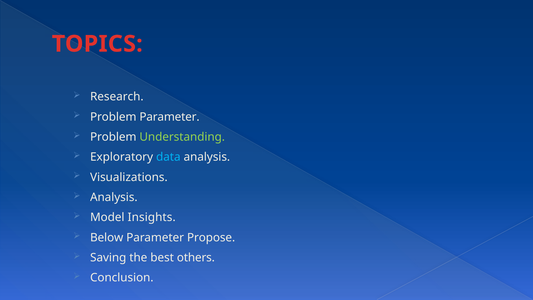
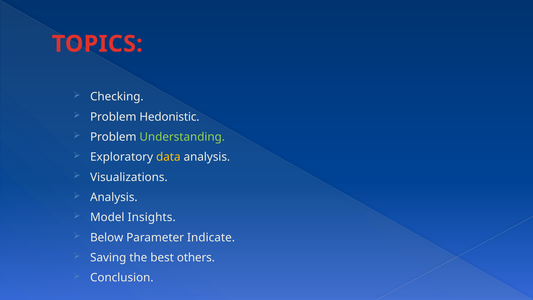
Research: Research -> Checking (117, 97)
Problem Parameter: Parameter -> Hedonistic (169, 117)
data colour: light blue -> yellow (168, 157)
Propose: Propose -> Indicate (211, 237)
